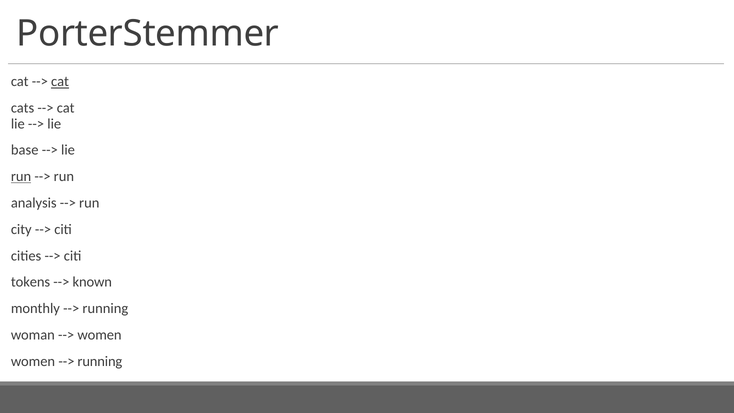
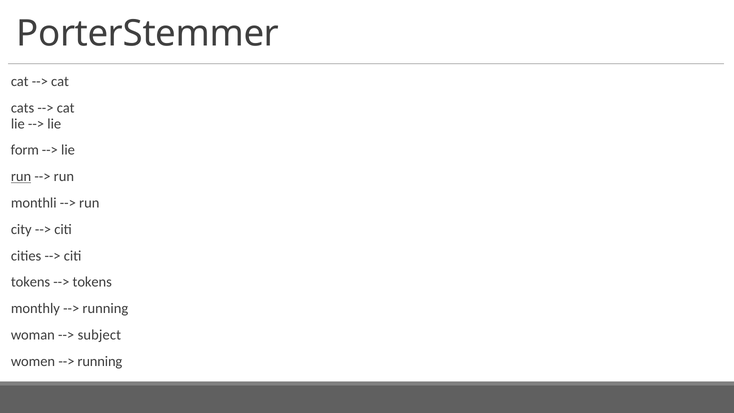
cat underline: present -> none (60, 82)
base: base -> form (25, 150)
analysis: analysis -> monthli (34, 203)
known: known -> tokens (92, 282)
women: women -> subject (99, 335)
